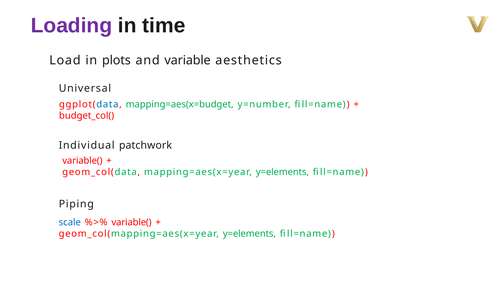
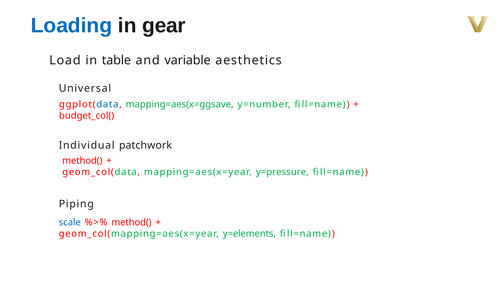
Loading colour: purple -> blue (71, 26)
time: time -> gear (164, 26)
plots: plots -> table (116, 60)
mapping=aes(x=budget: mapping=aes(x=budget -> mapping=aes(x=ggsave (180, 104)
variable(: variable( -> method( (82, 161)
mapping=aes(x=year y=elements: y=elements -> y=pressure (282, 172)
variable(: variable( -> method( (131, 222)
